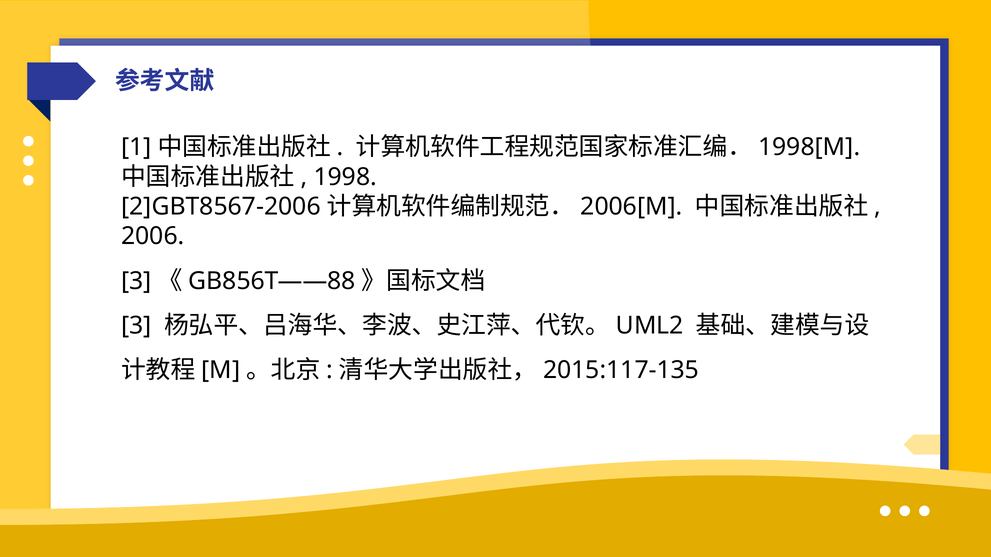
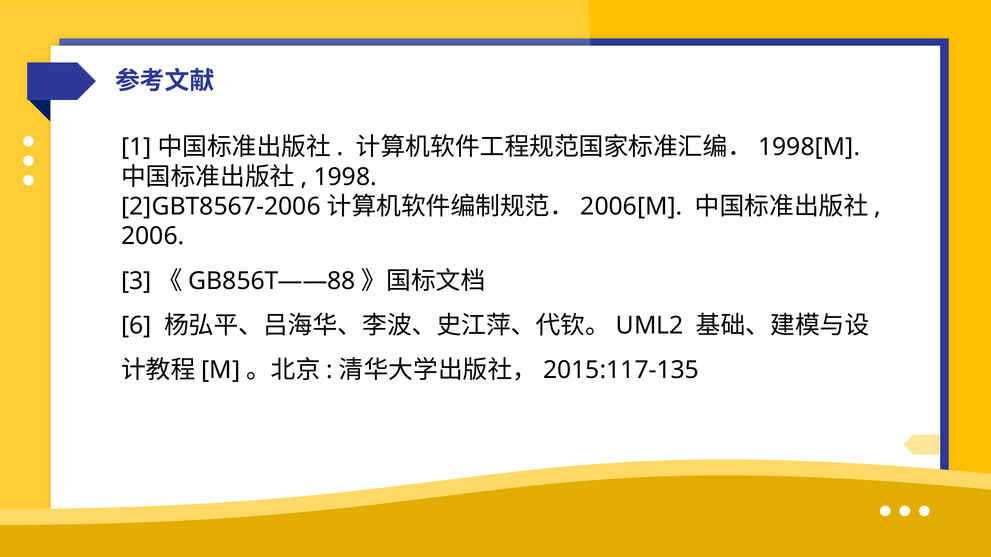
3: 3 -> 6 (136, 326)
